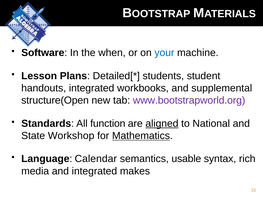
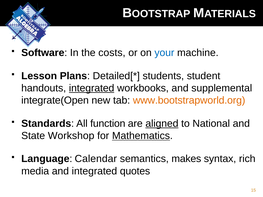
when: when -> costs (112, 53)
integrated underline: none -> present (92, 88)
structure(Open: structure(Open -> integrate(Open (55, 101)
www.bootstrapworld.org colour: purple -> orange (189, 101)
usable: usable -> makes (186, 159)
makes: makes -> quotes (135, 171)
